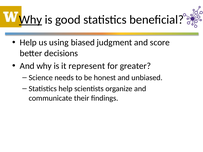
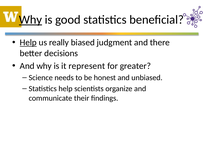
Help underline: none -> present (28, 43)
using: using -> really (59, 43)
score: score -> there (160, 43)
